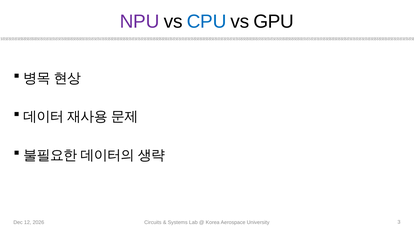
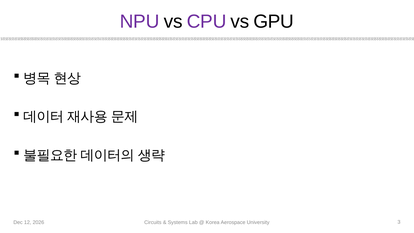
CPU colour: blue -> purple (207, 22)
